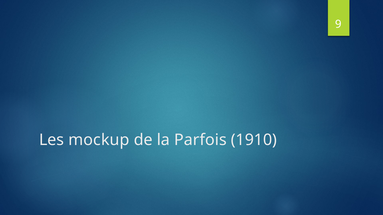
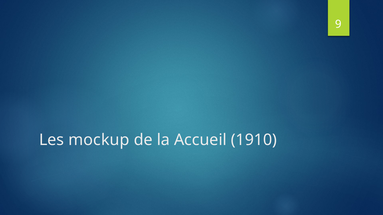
Parfois: Parfois -> Accueil (200, 140)
